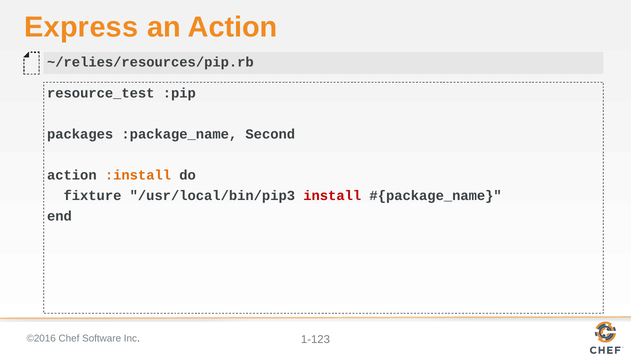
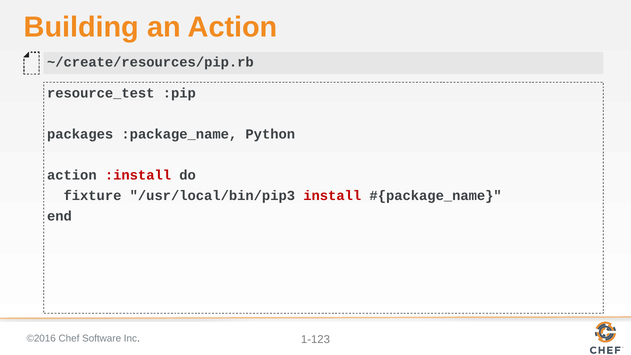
Express: Express -> Building (81, 27)
~/relies/resources/pip.rb: ~/relies/resources/pip.rb -> ~/create/resources/pip.rb (150, 62)
Second: Second -> Python (270, 134)
:install colour: orange -> red (138, 175)
